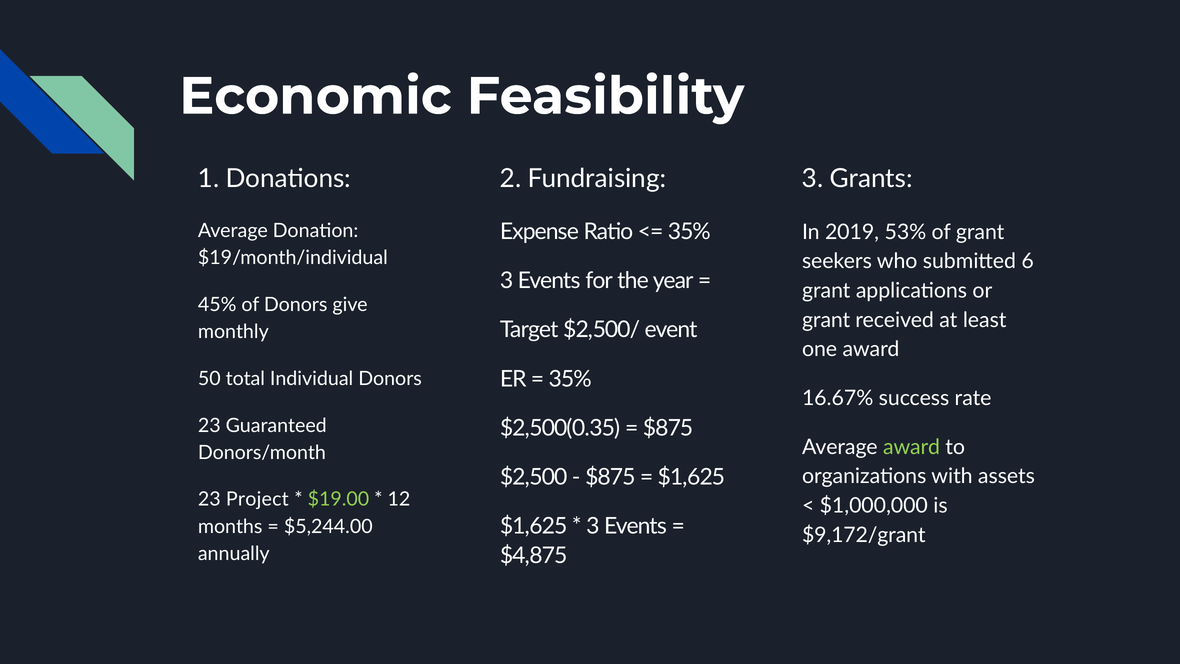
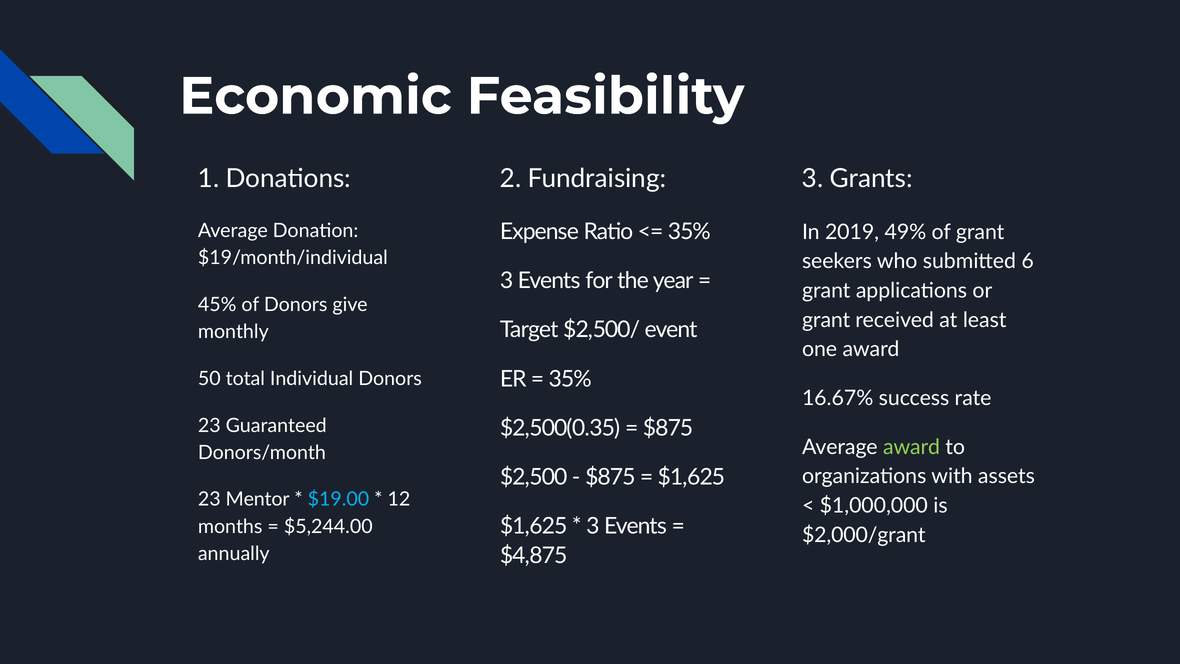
53%: 53% -> 49% (905, 232)
Project: Project -> Mentor (258, 499)
$19.00 colour: light green -> light blue (338, 499)
$9,172/grant: $9,172/grant -> $2,000/grant (864, 535)
